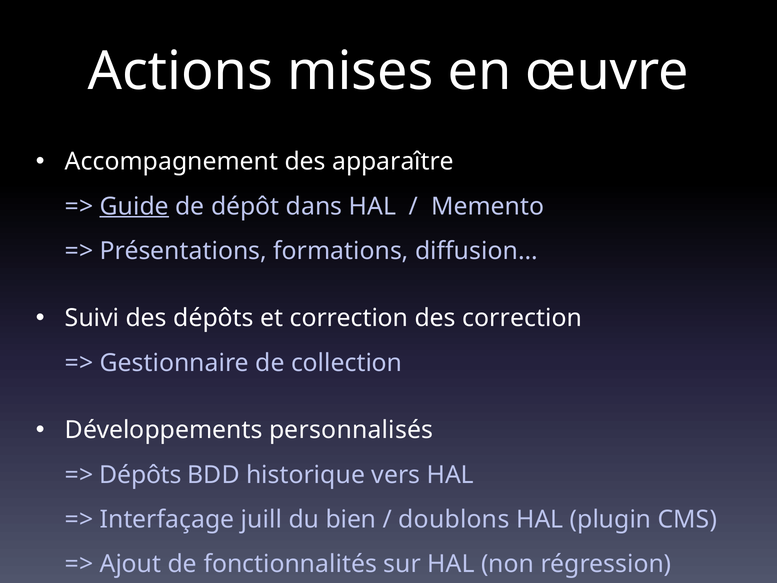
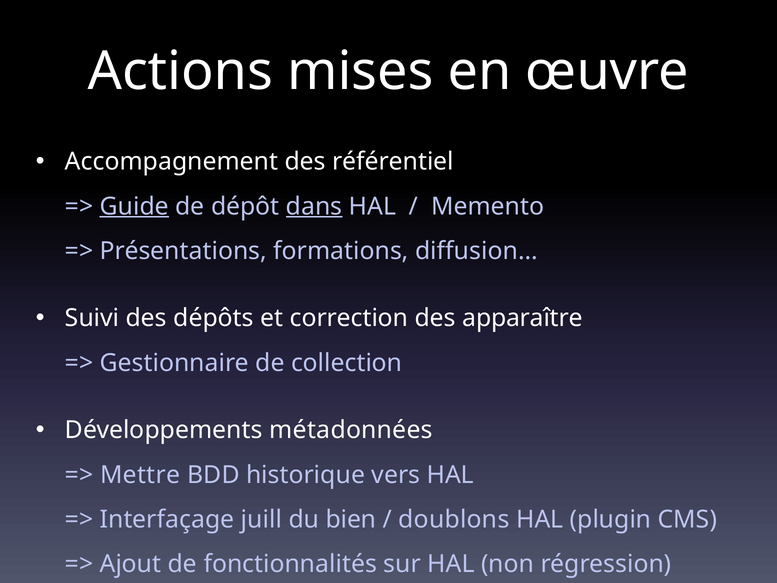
apparaître: apparaître -> référentiel (393, 162)
dans underline: none -> present (314, 206)
des correction: correction -> apparaître (522, 318)
personnalisés: personnalisés -> métadonnées (351, 430)
Dépôts: Dépôts -> Mettre (140, 475)
